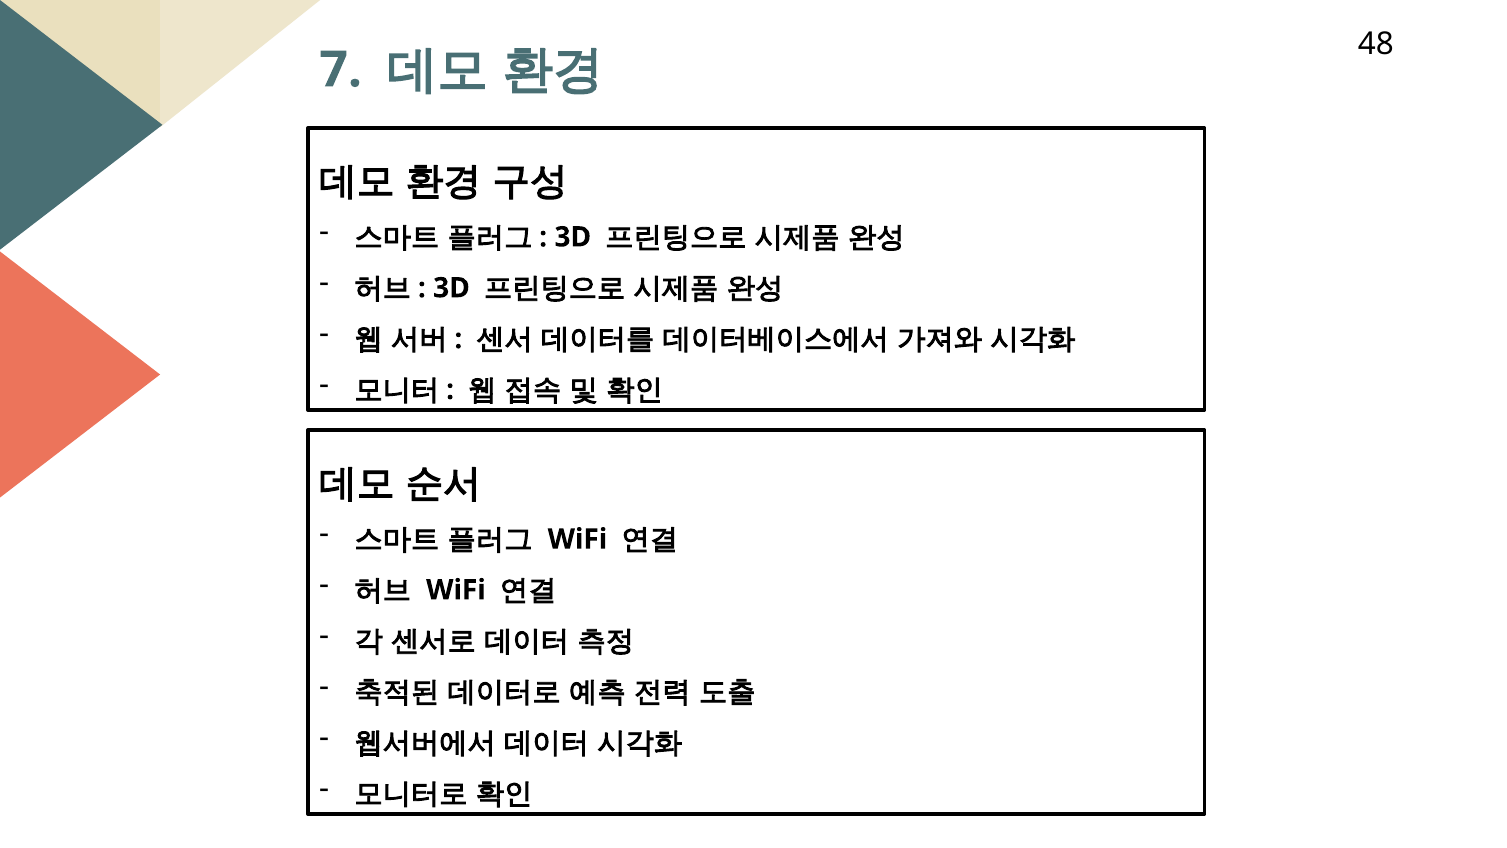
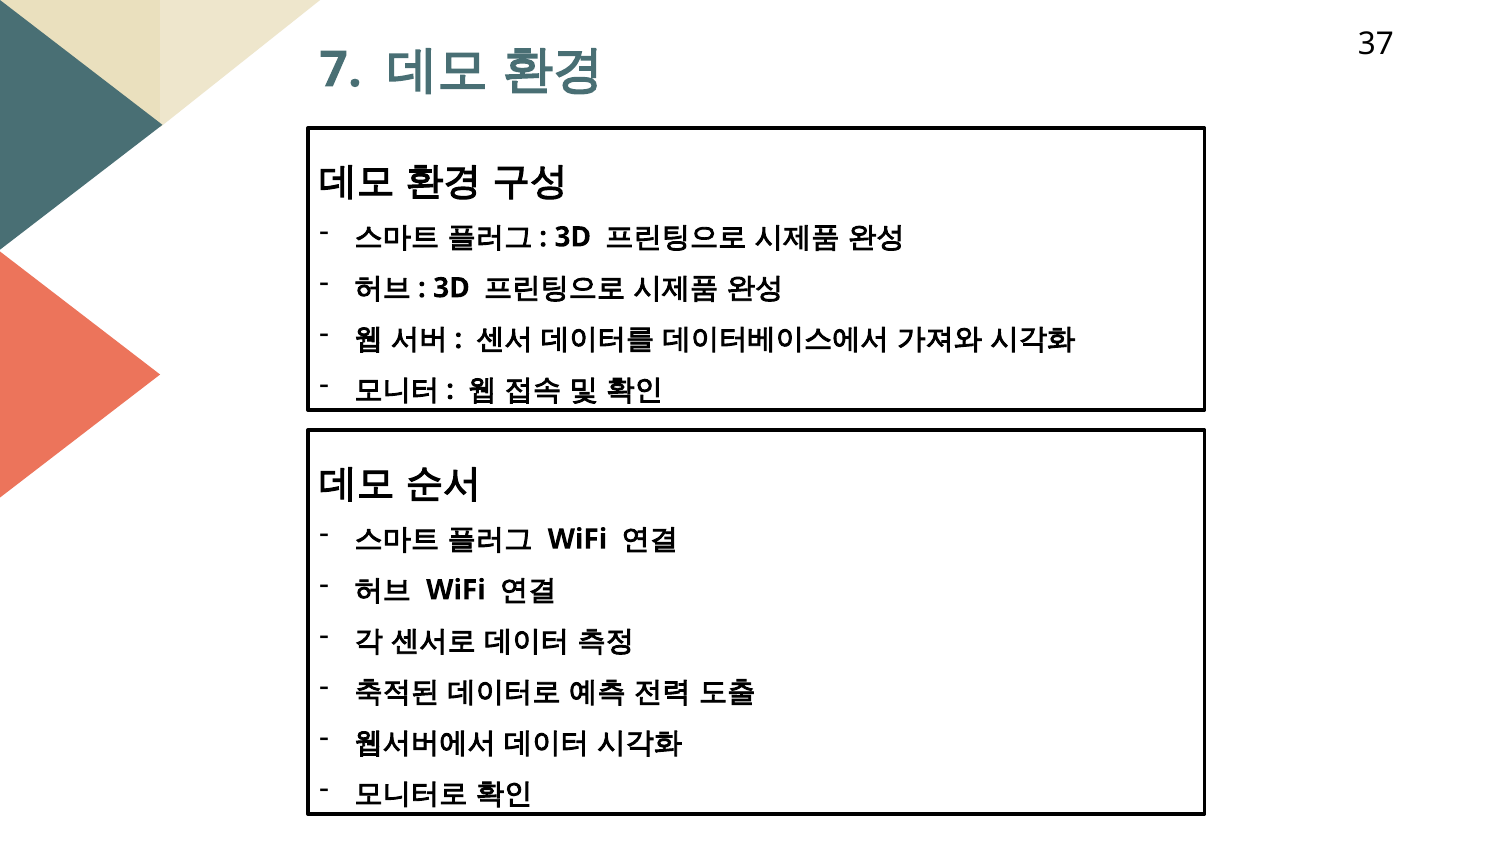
48: 48 -> 37 (1376, 45)
